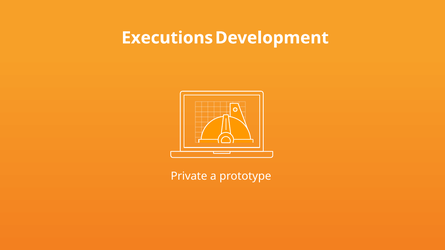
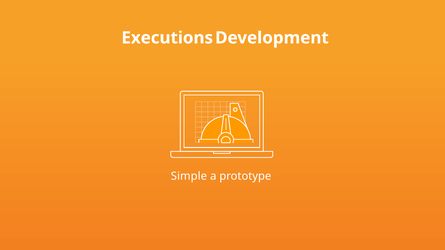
Private: Private -> Simple (189, 176)
